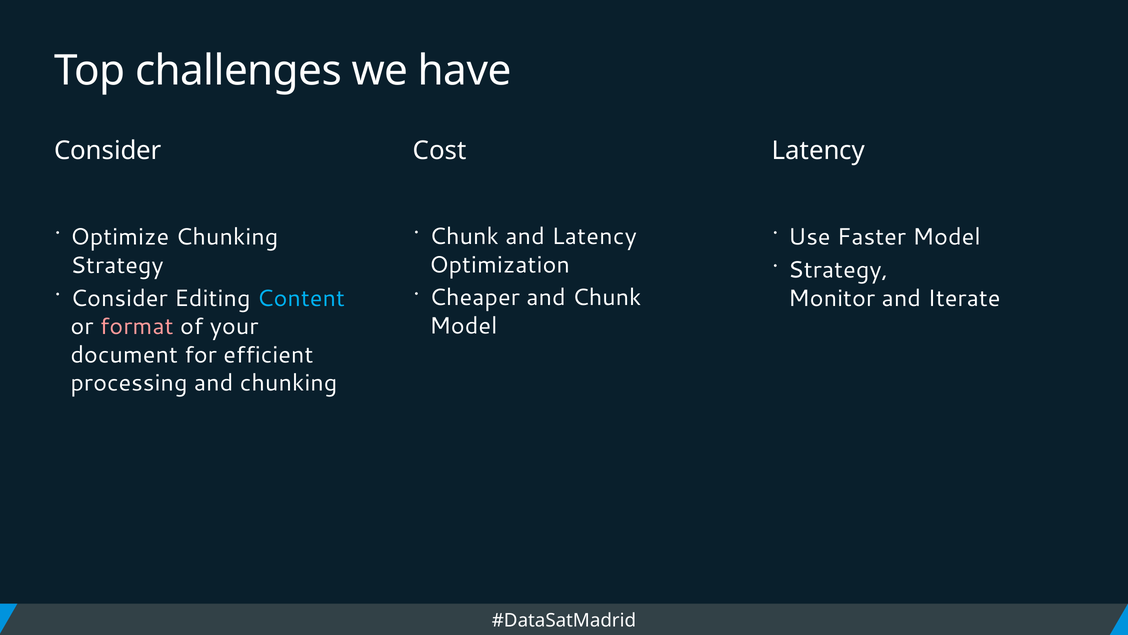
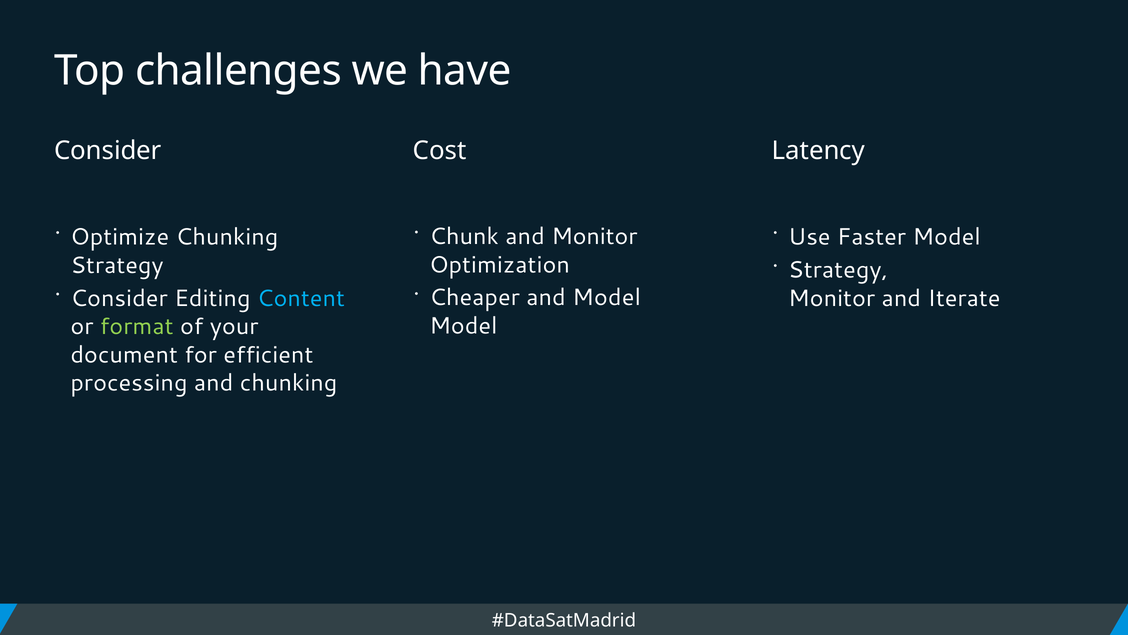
and Latency: Latency -> Monitor (594, 236)
and Chunk: Chunk -> Model (607, 297)
format colour: pink -> light green (137, 326)
